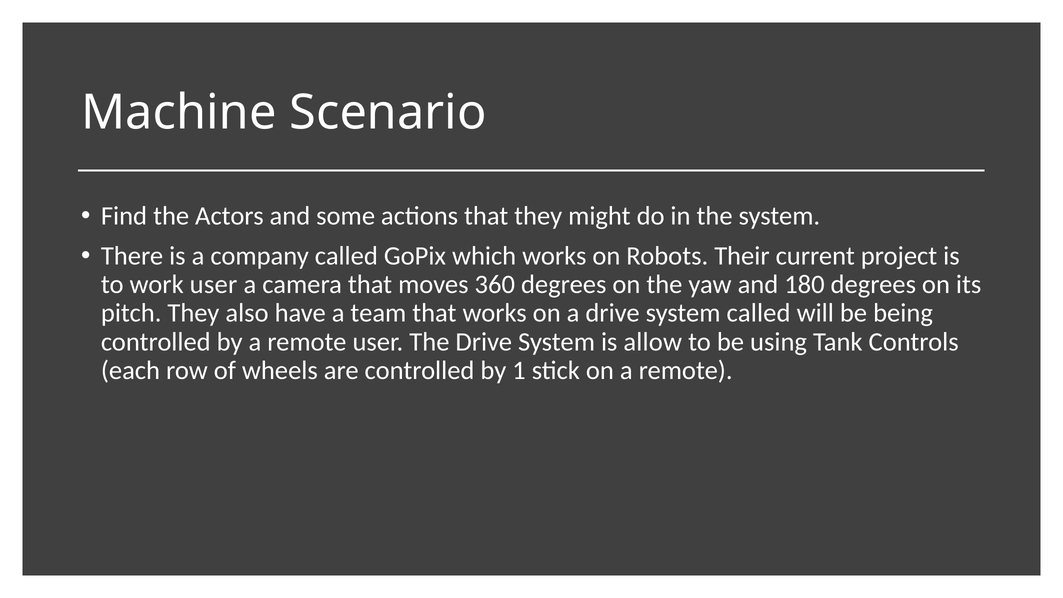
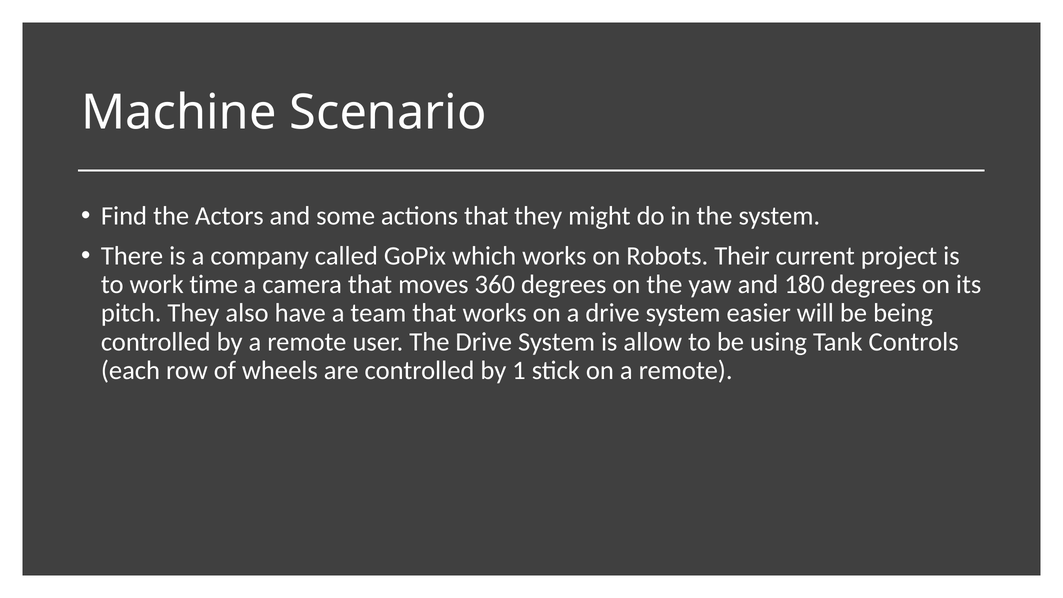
work user: user -> time (214, 284)
system called: called -> easier (759, 313)
